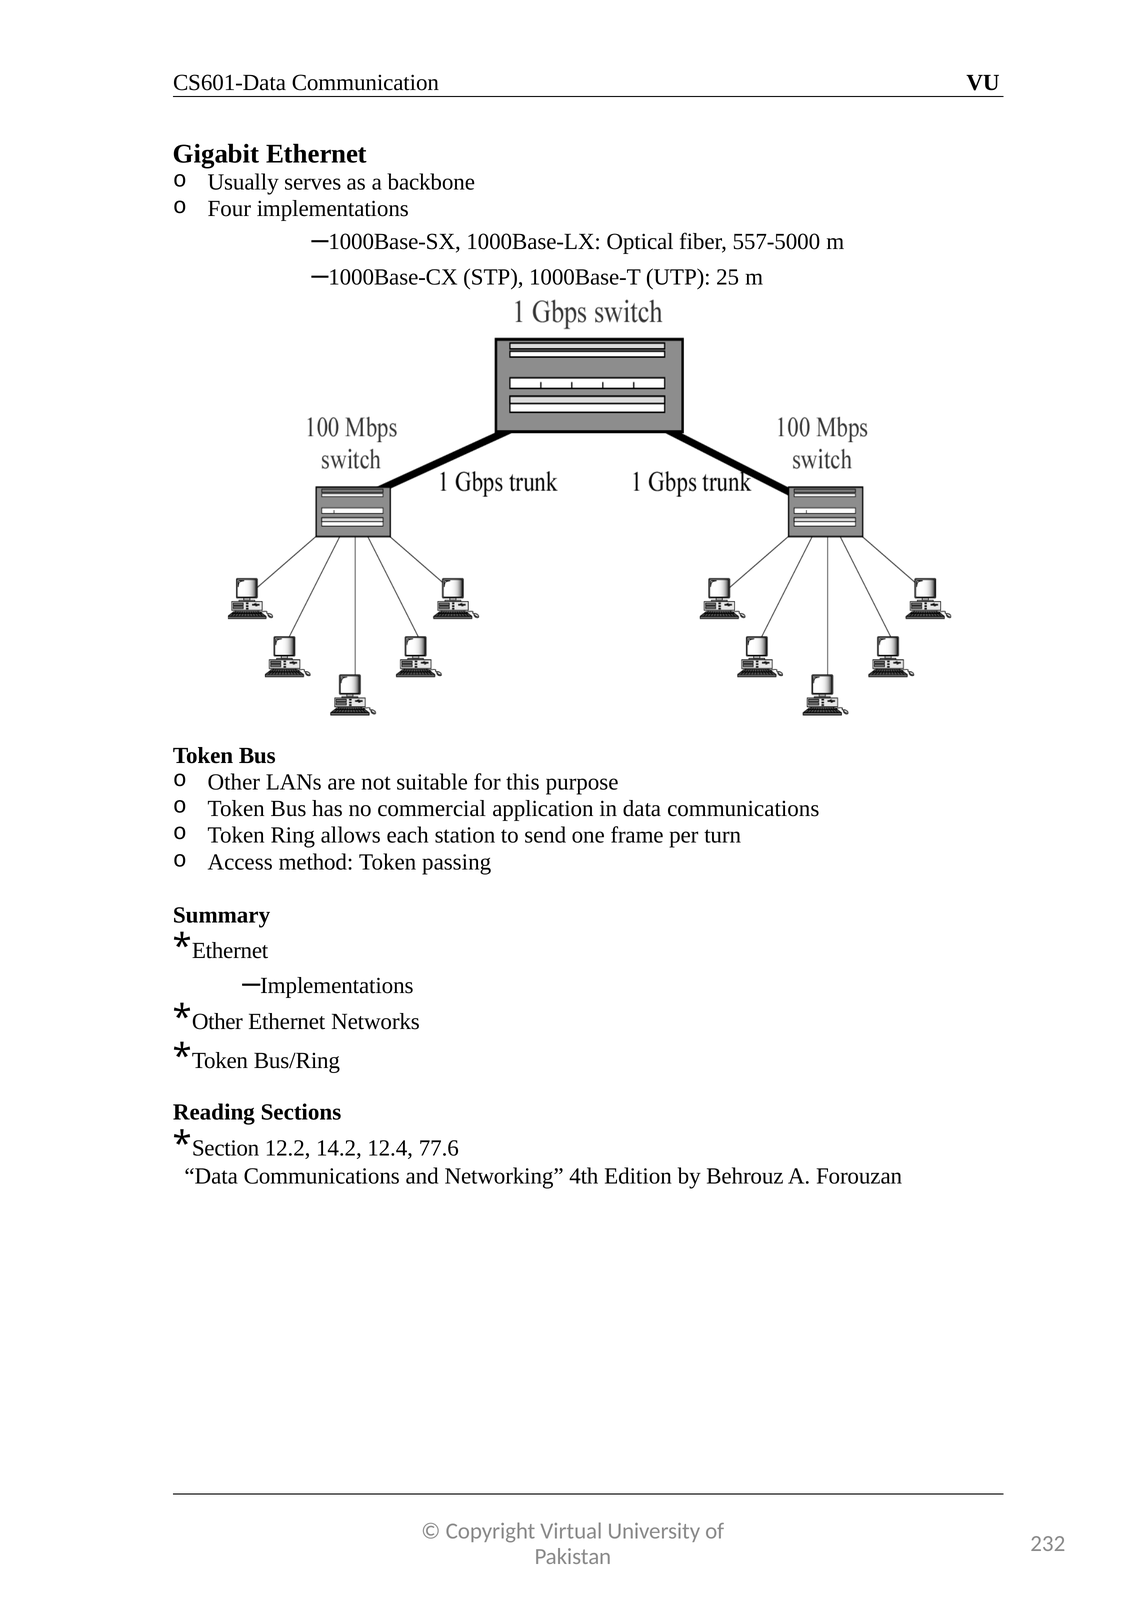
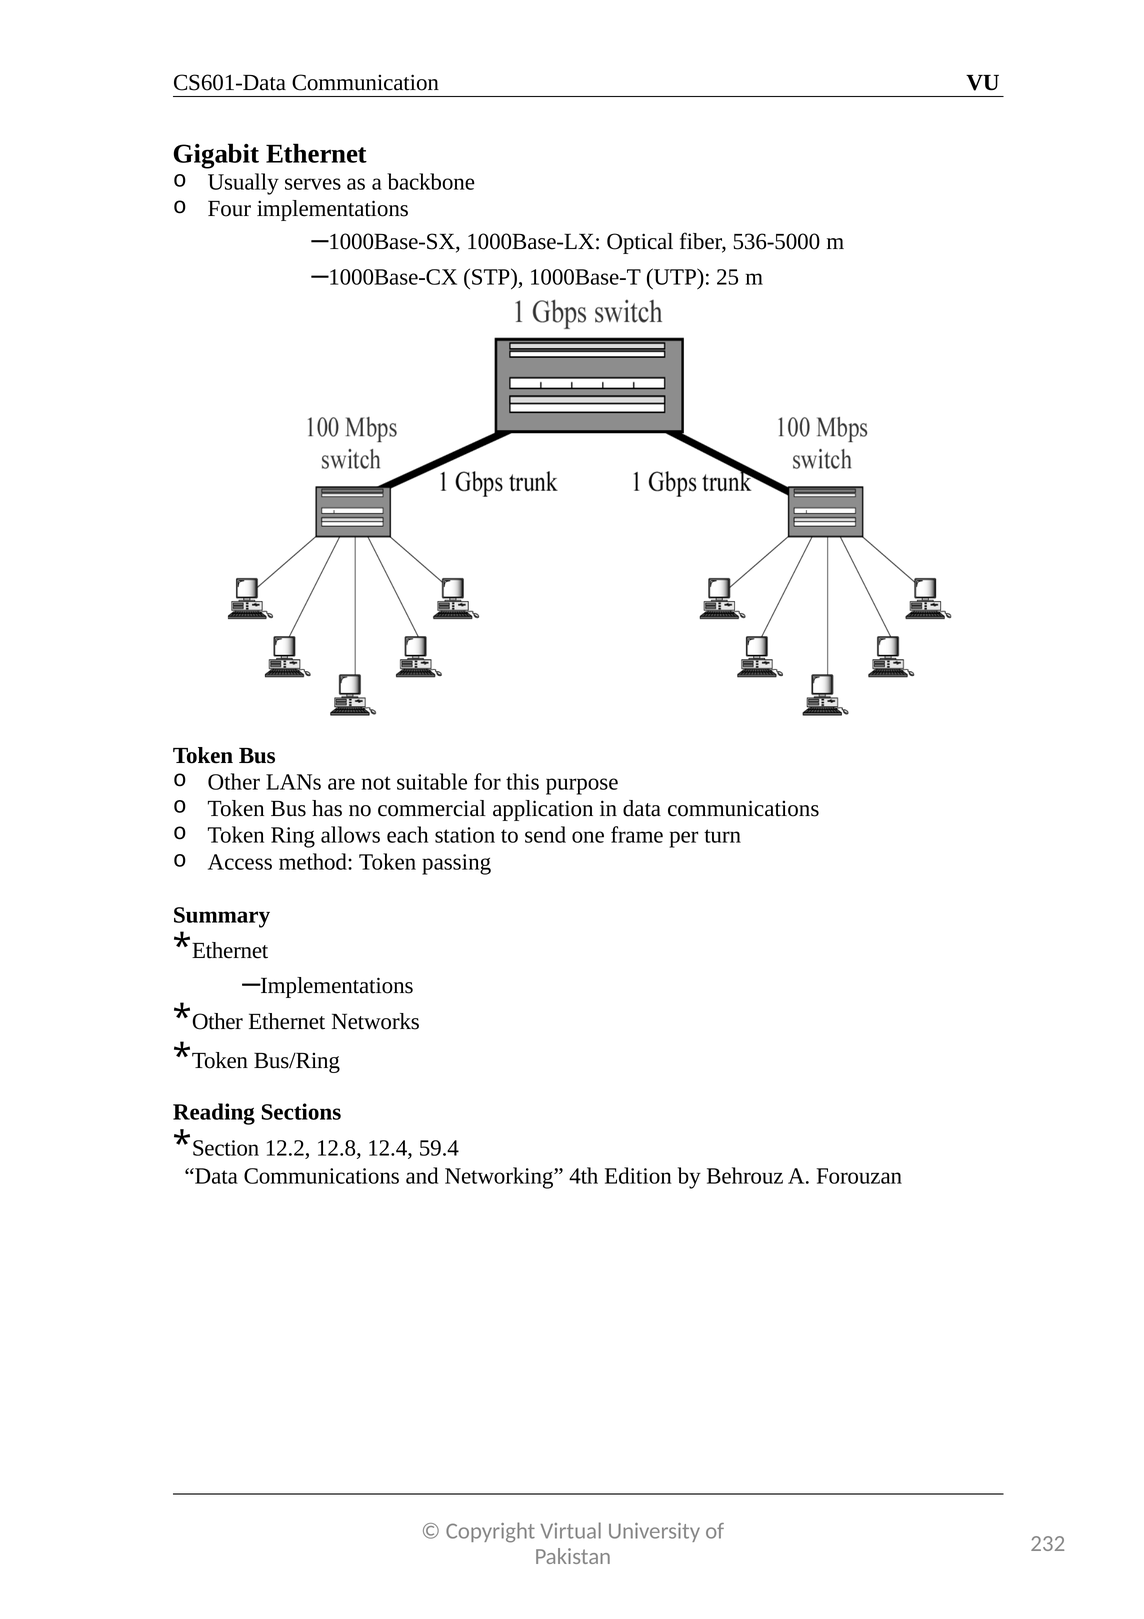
557-5000: 557-5000 -> 536-5000 (776, 242)
14.2: 14.2 -> 12.8 (339, 1148)
77.6: 77.6 -> 59.4 (439, 1148)
